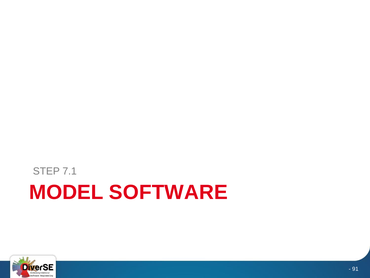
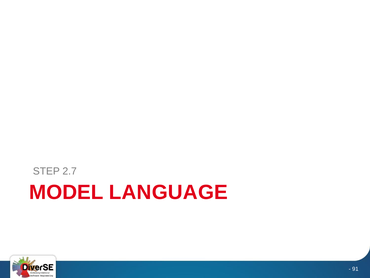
7.1: 7.1 -> 2.7 (70, 171)
SOFTWARE: SOFTWARE -> LANGUAGE (168, 192)
